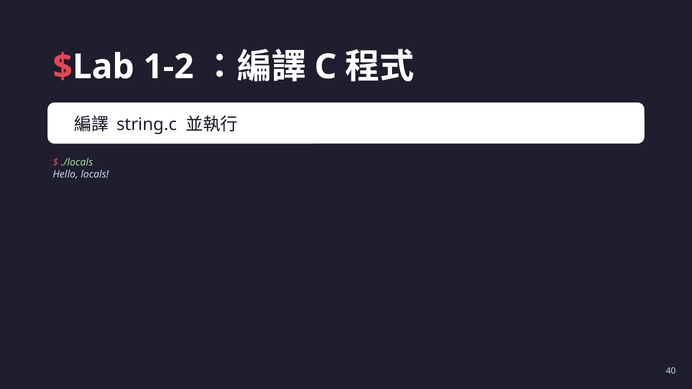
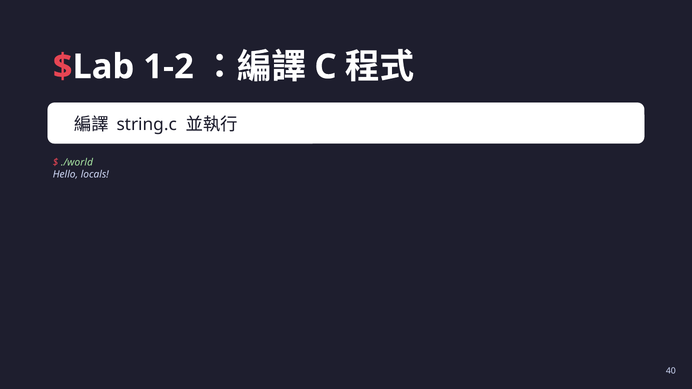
./locals: ./locals -> ./world (77, 163)
